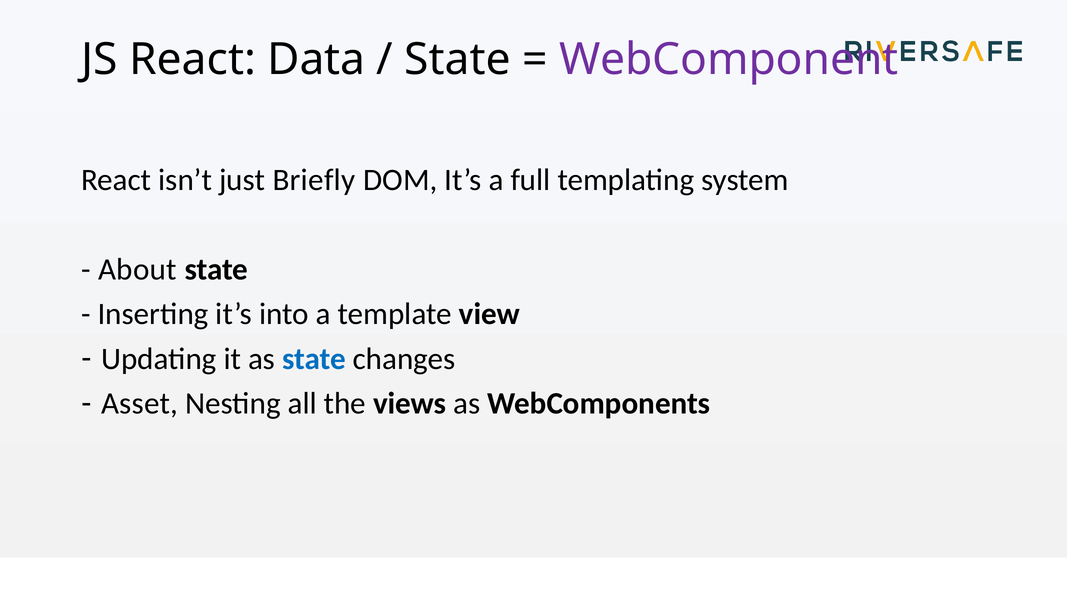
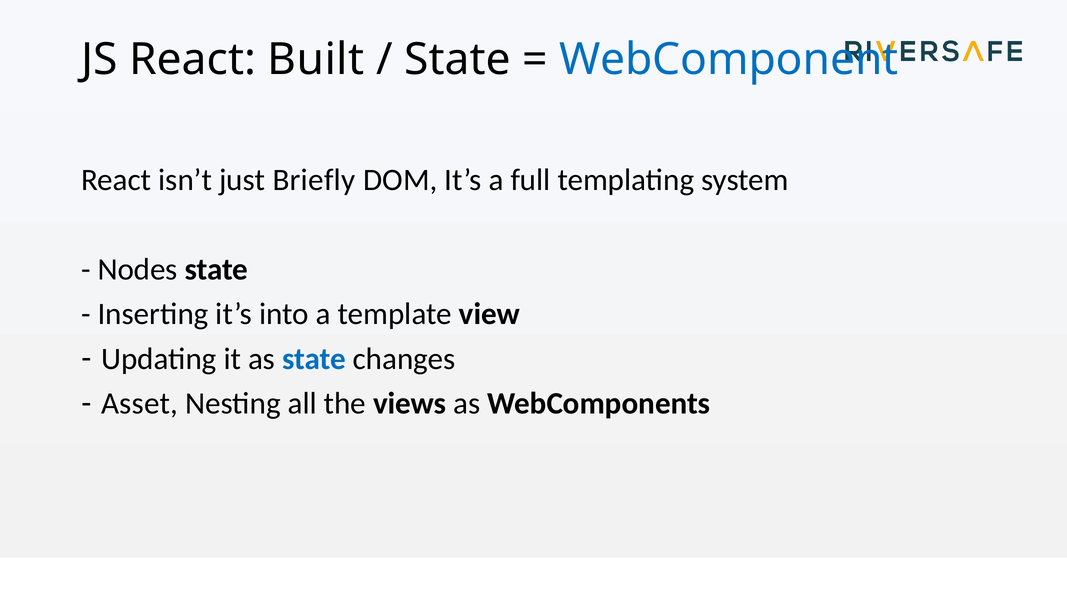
Data: Data -> Built (316, 60)
WebComponent colour: purple -> blue (729, 60)
About: About -> Nodes (138, 270)
